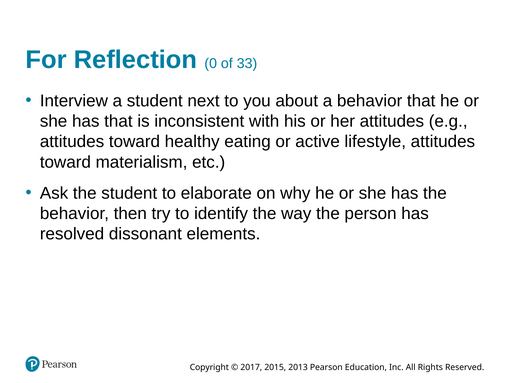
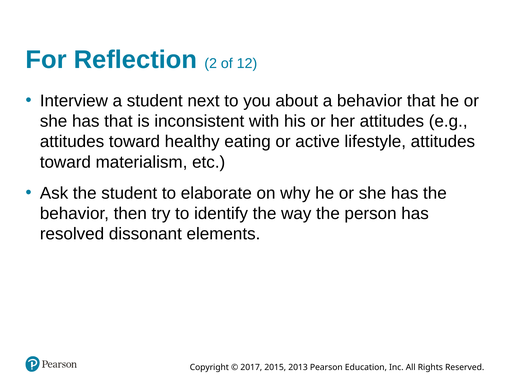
0: 0 -> 2 (211, 64)
33: 33 -> 12 (247, 64)
